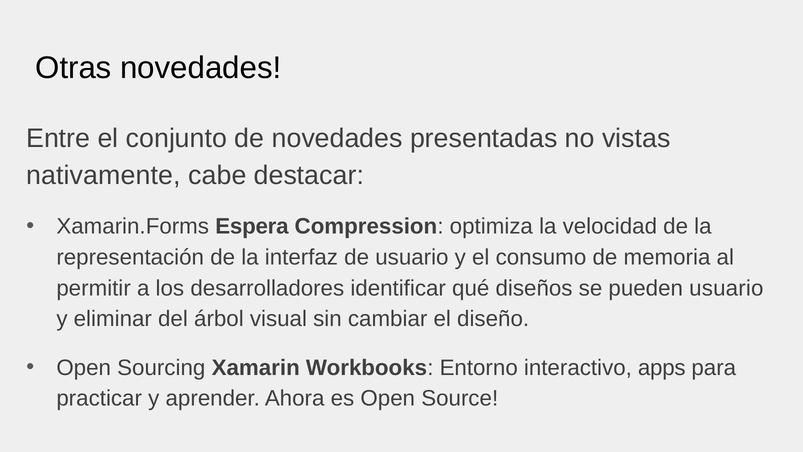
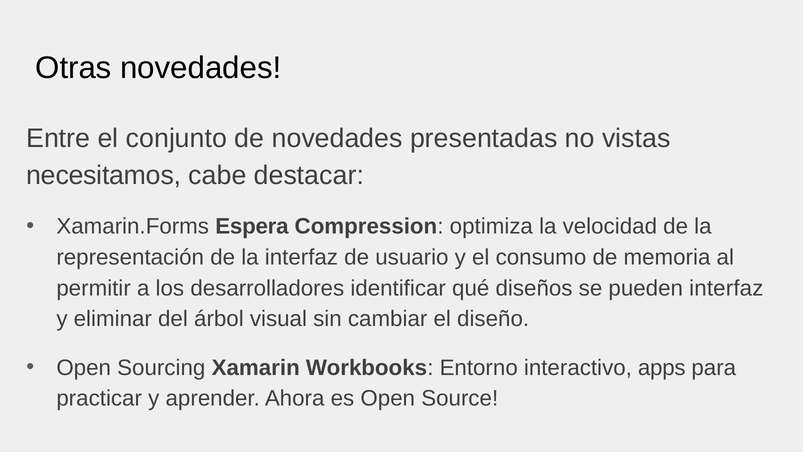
nativamente: nativamente -> necesitamos (104, 175)
pueden usuario: usuario -> interfaz (726, 288)
